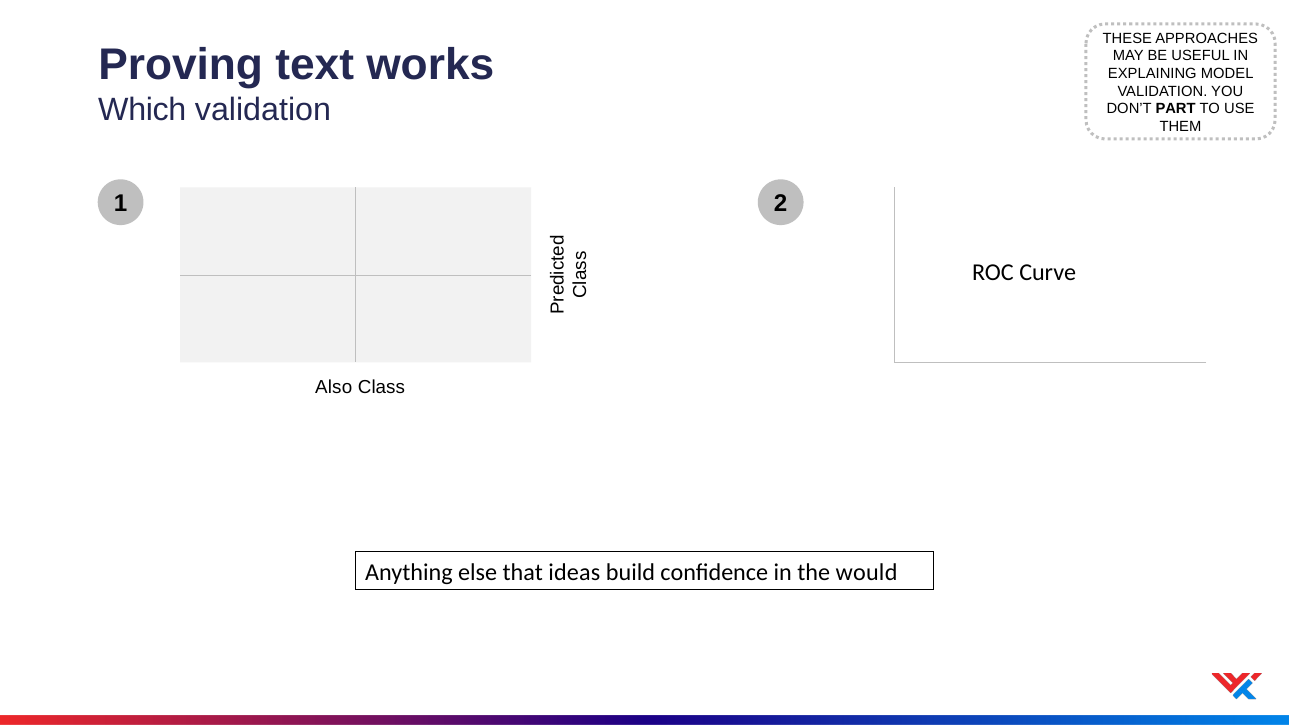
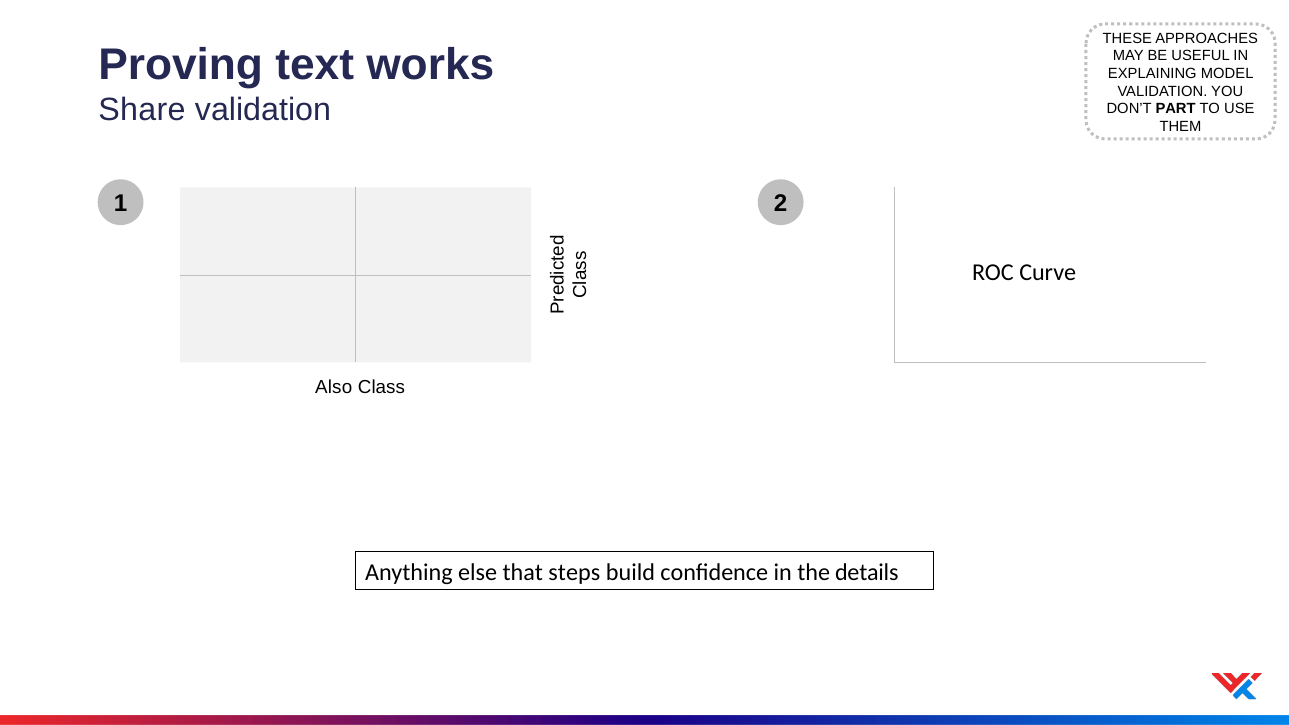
Which: Which -> Share (142, 110)
ideas: ideas -> steps (574, 572)
would: would -> details (867, 572)
